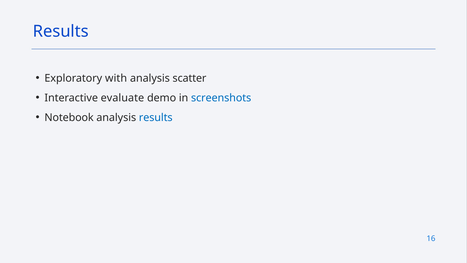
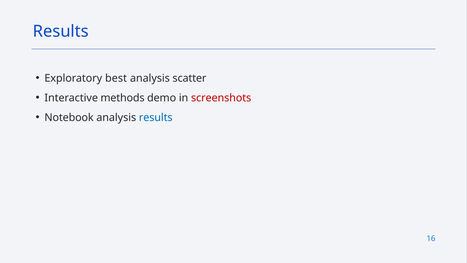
with: with -> best (116, 78)
evaluate: evaluate -> methods (123, 98)
screenshots colour: blue -> red (221, 98)
